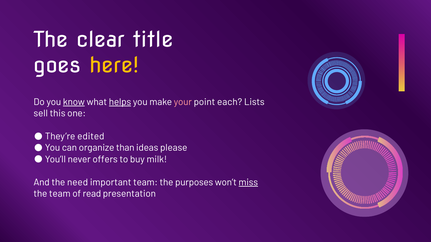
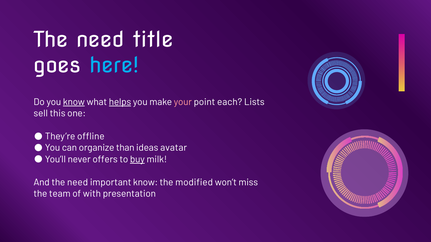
clear: clear -> need (100, 40)
here colour: yellow -> light blue (114, 66)
edited: edited -> offline (91, 137)
please: please -> avatar (174, 148)
buy underline: none -> present (137, 160)
important team: team -> know (146, 183)
purposes: purposes -> modified (194, 183)
miss underline: present -> none (248, 183)
read: read -> with (92, 194)
